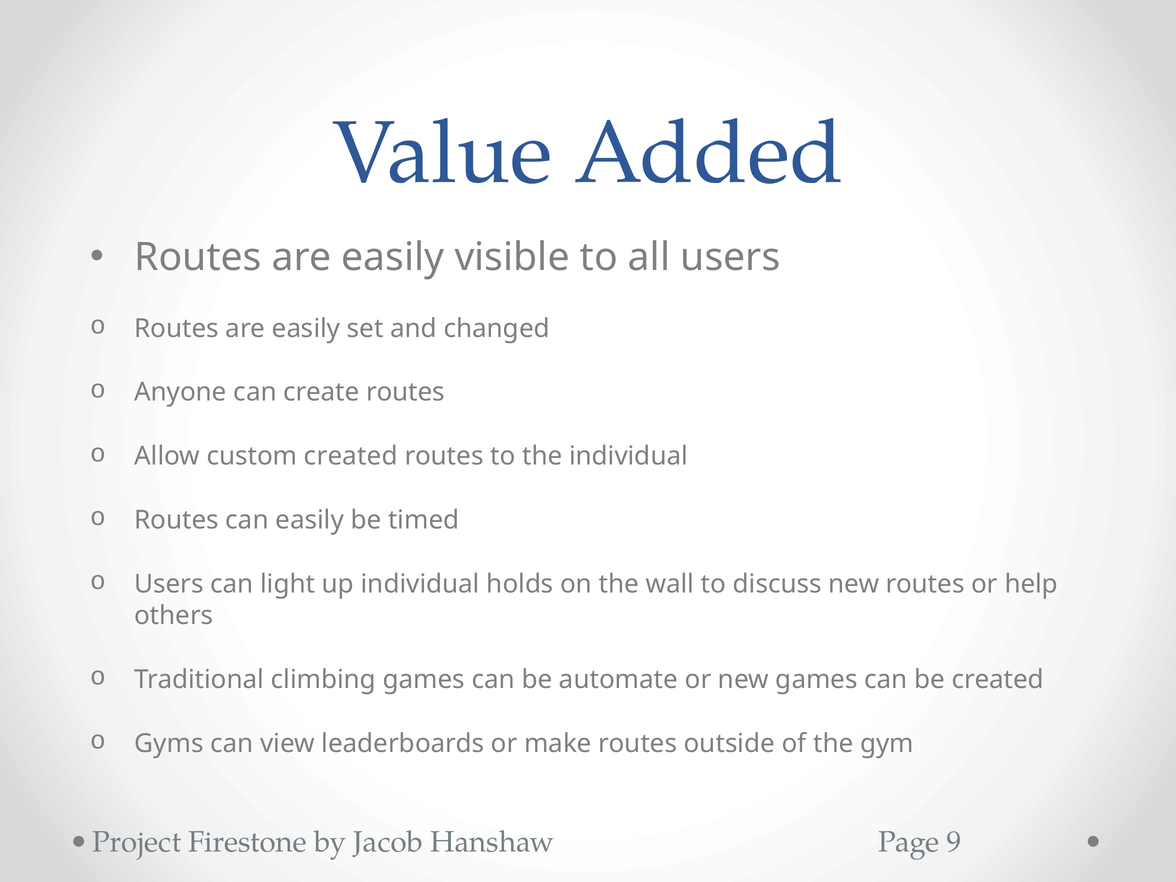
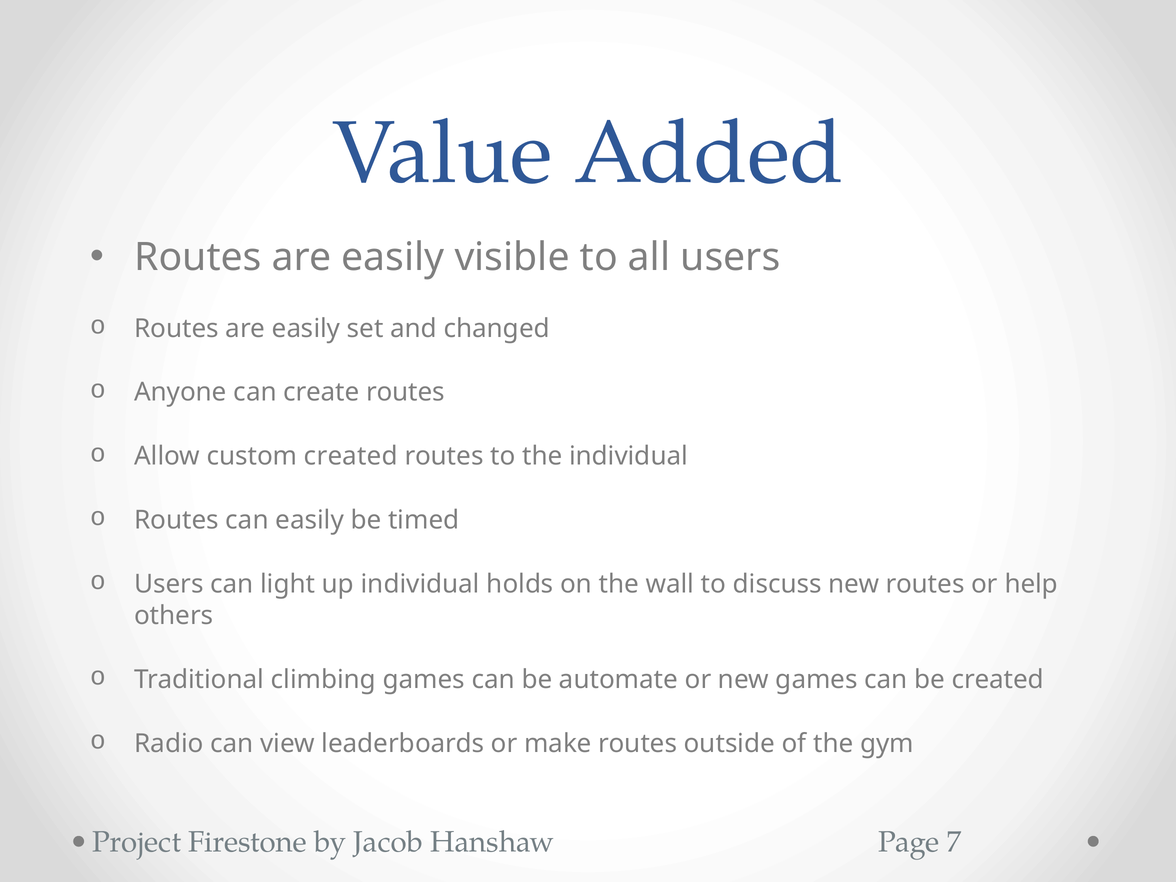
Gyms: Gyms -> Radio (169, 744)
9: 9 -> 7 (954, 842)
